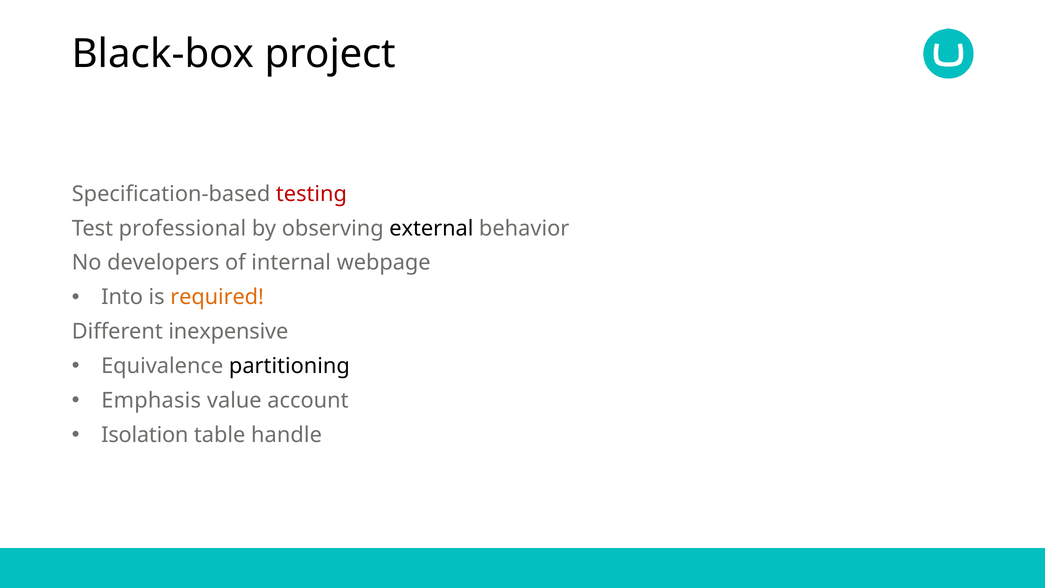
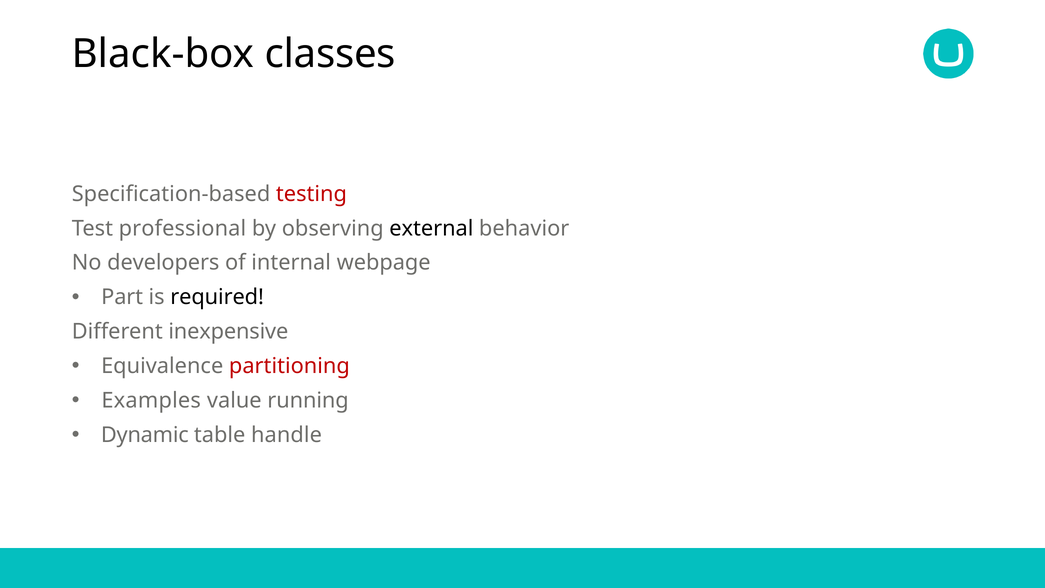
project: project -> classes (330, 54)
Into: Into -> Part (122, 297)
required colour: orange -> black (217, 297)
partitioning colour: black -> red (289, 366)
Emphasis: Emphasis -> Examples (151, 400)
account: account -> running (308, 400)
Isolation: Isolation -> Dynamic (145, 435)
